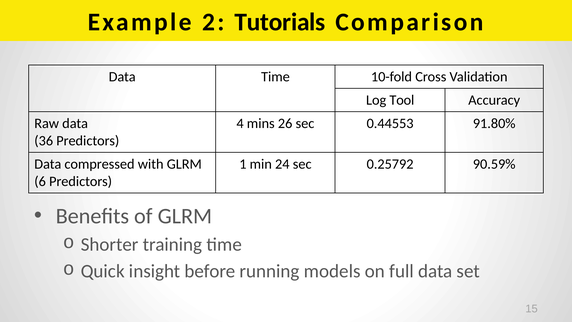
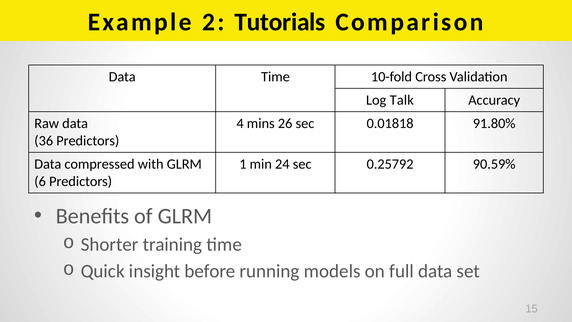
Tool: Tool -> Talk (402, 100)
0.44553: 0.44553 -> 0.01818 (390, 123)
